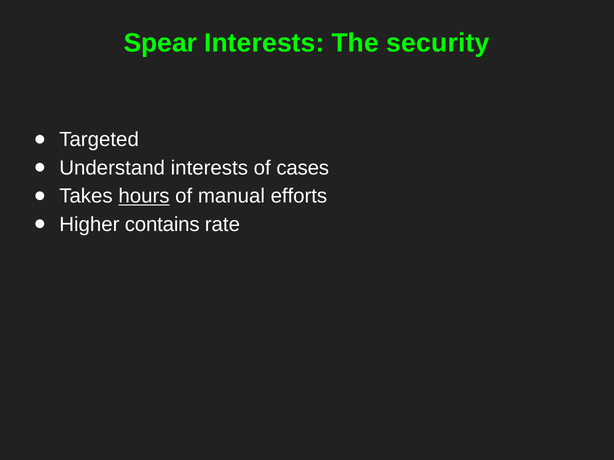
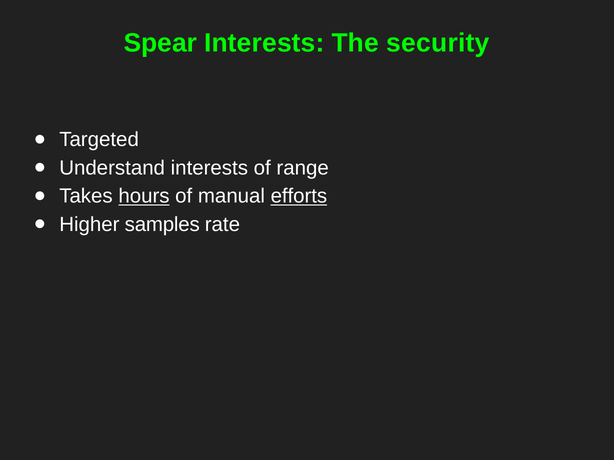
cases: cases -> range (303, 168)
efforts underline: none -> present (299, 196)
contains: contains -> samples (162, 225)
